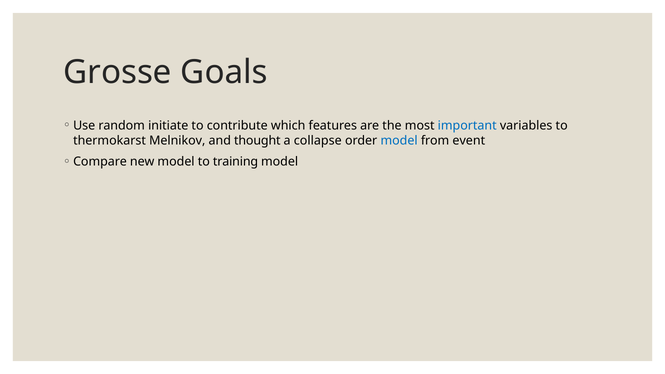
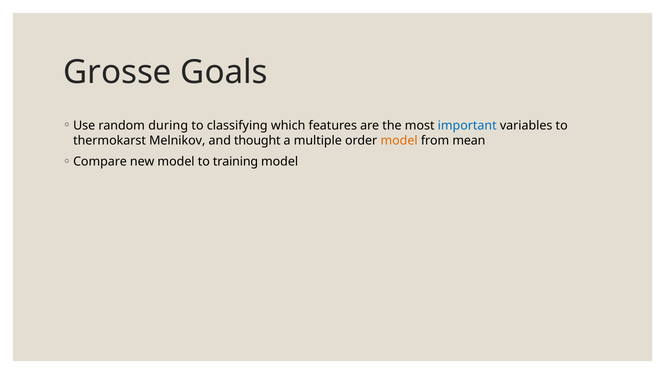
initiate: initiate -> during (168, 126)
contribute: contribute -> classifying (237, 126)
collapse: collapse -> multiple (318, 141)
model colour: blue -> orange (399, 141)
event: event -> mean (469, 141)
